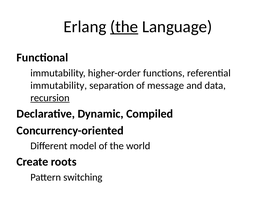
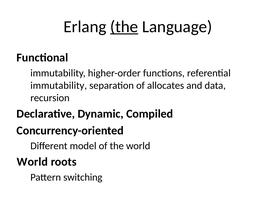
message: message -> allocates (166, 85)
recursion underline: present -> none (50, 98)
Create: Create -> World (32, 162)
